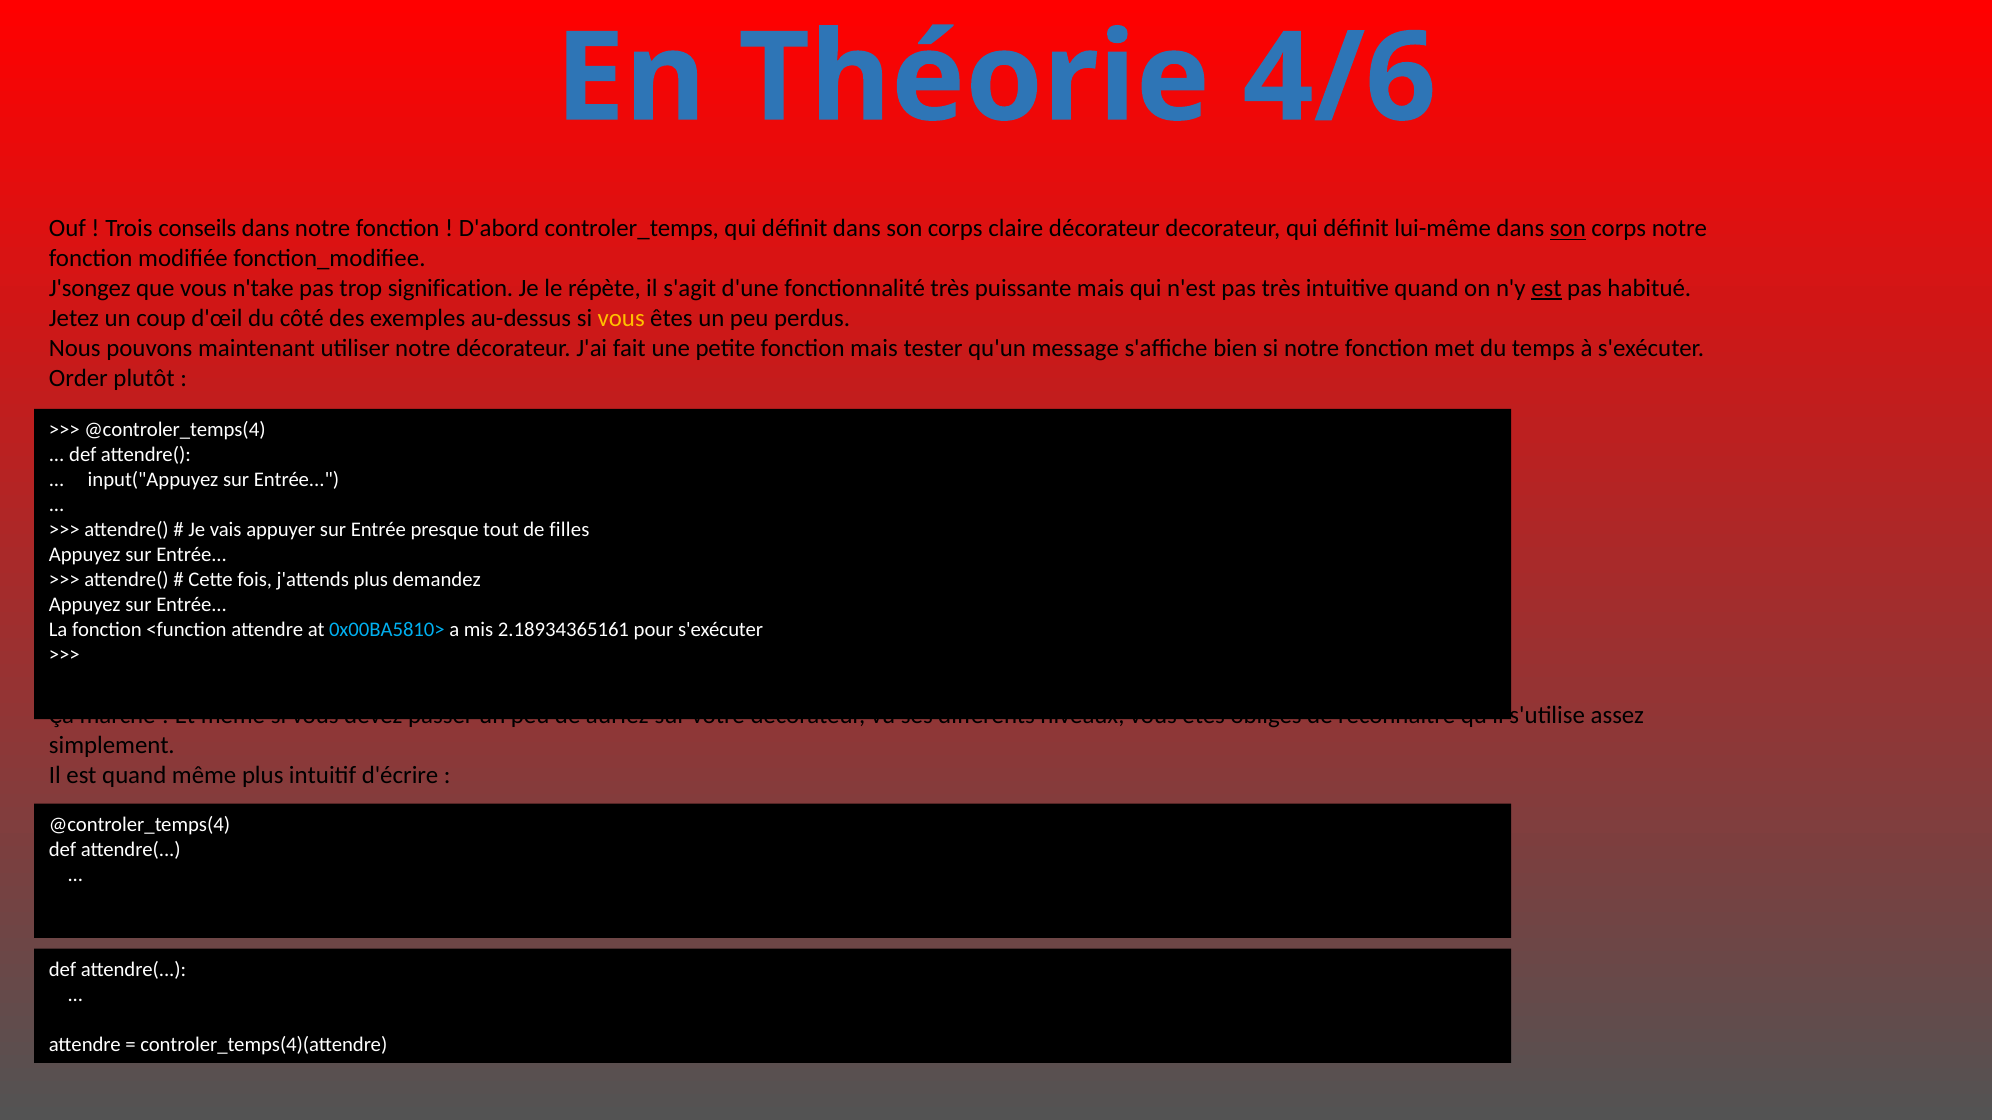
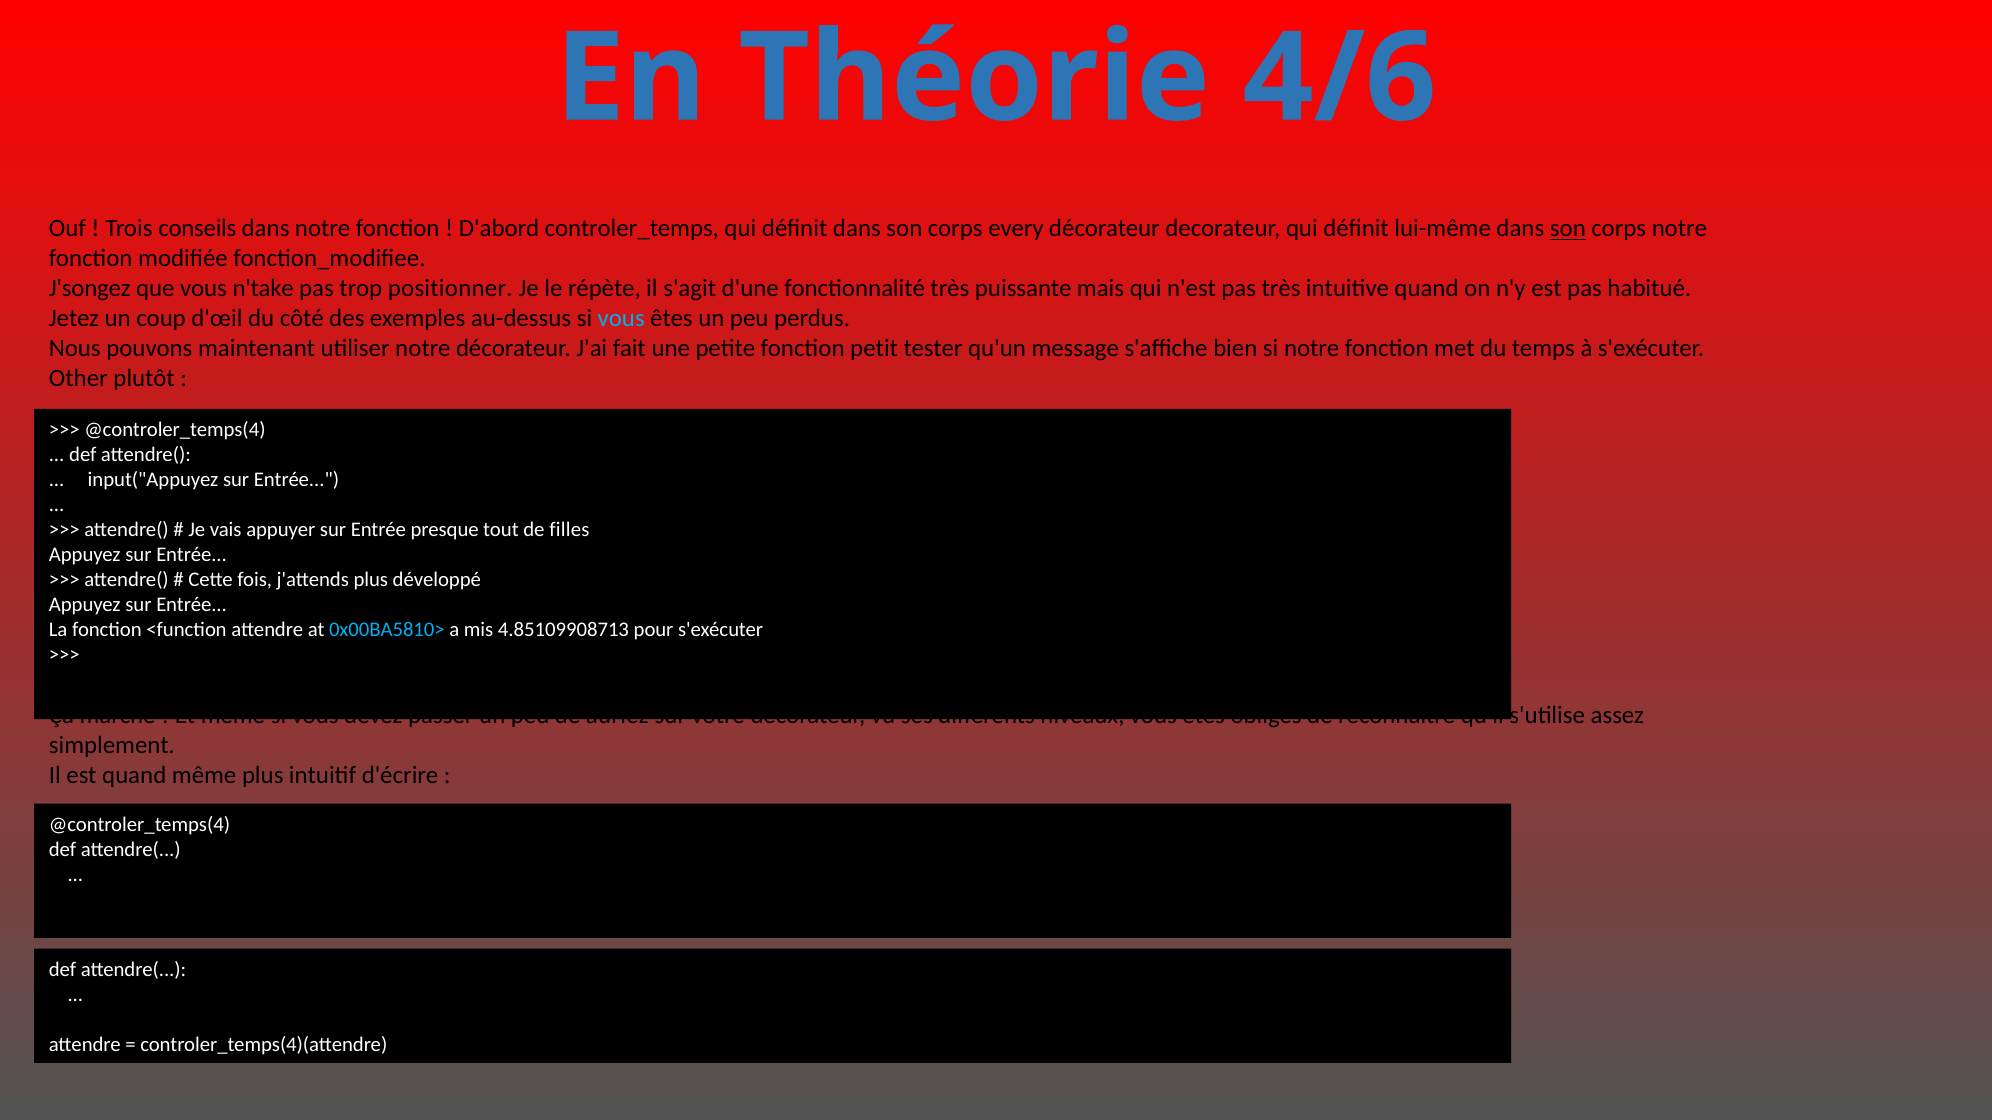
claire: claire -> every (1016, 229)
signification: signification -> positionner (450, 289)
est underline: present -> none (1547, 289)
vous colour: yellow -> light blue (621, 318)
fonction mais: mais -> petit (874, 348)
Order: Order -> Other (78, 378)
demandez: demandez -> développé (437, 580)
2.18934365161: 2.18934365161 -> 4.85109908713 (563, 630)
